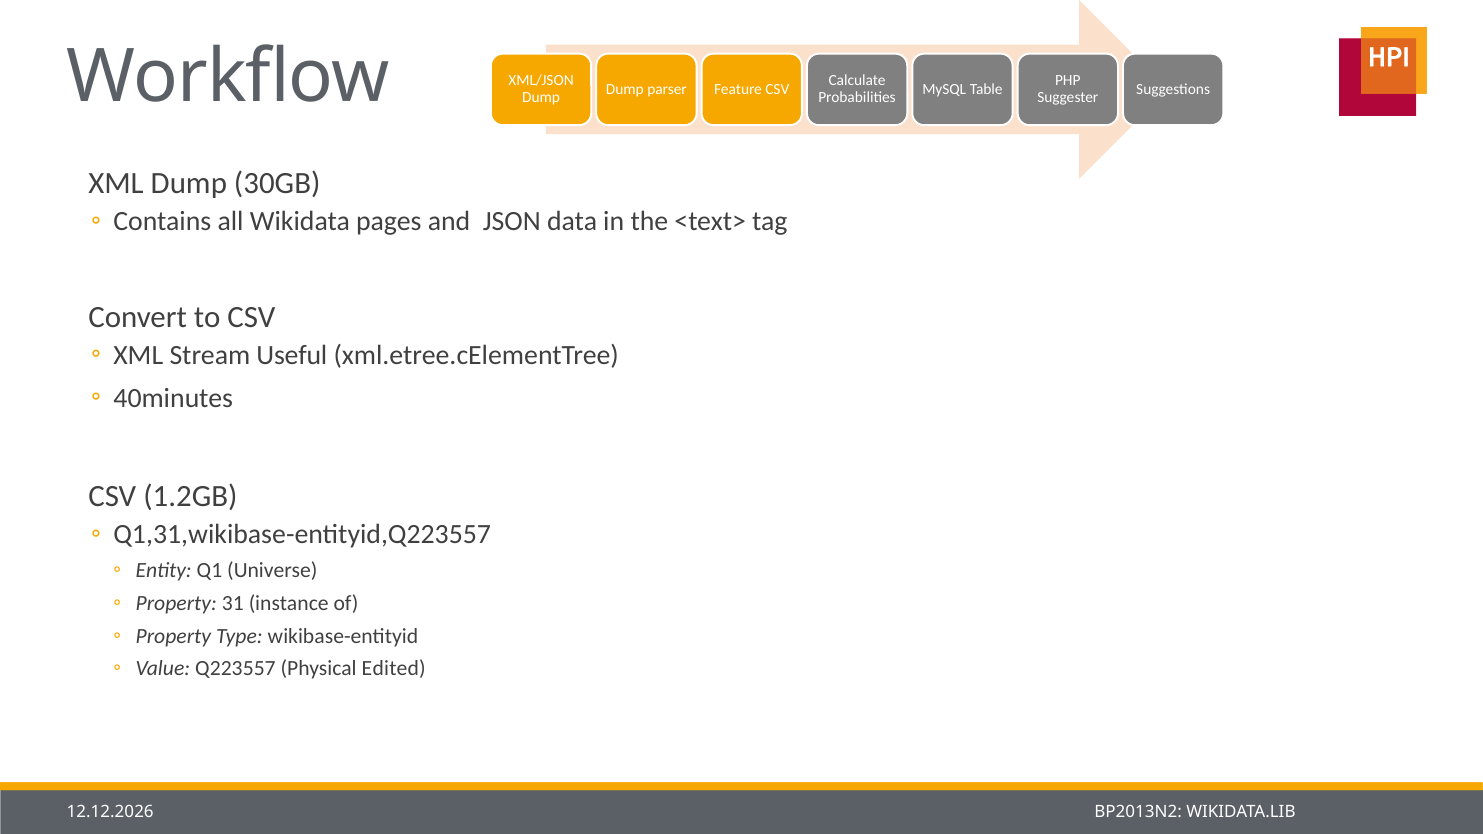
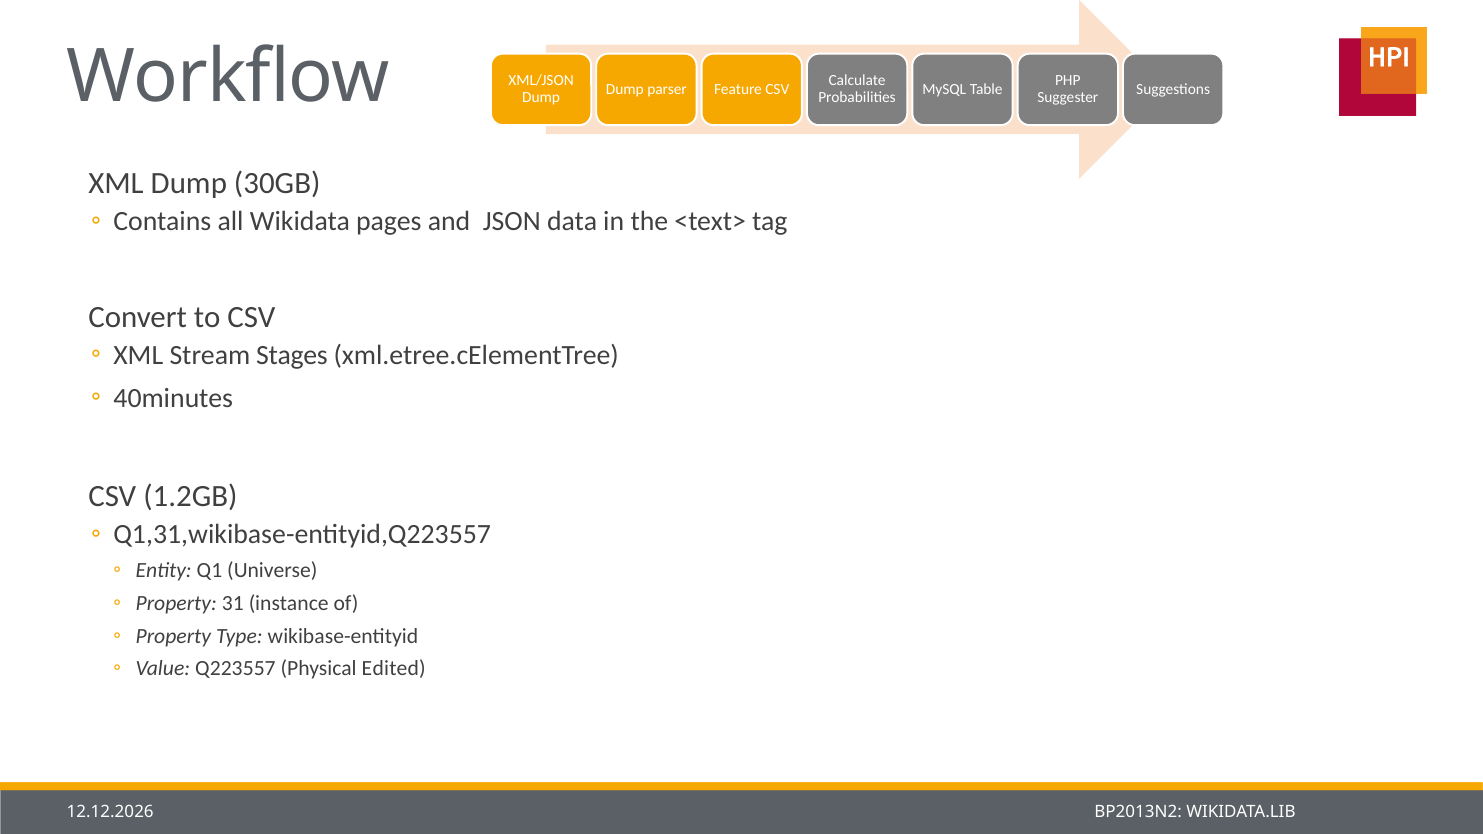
Useful: Useful -> Stages (292, 355)
